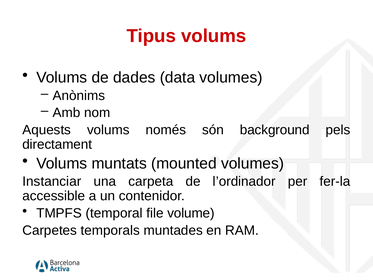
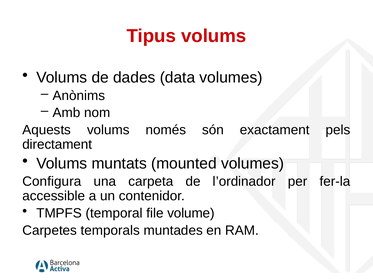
background: background -> exactament (275, 130)
Instanciar: Instanciar -> Configura (52, 181)
